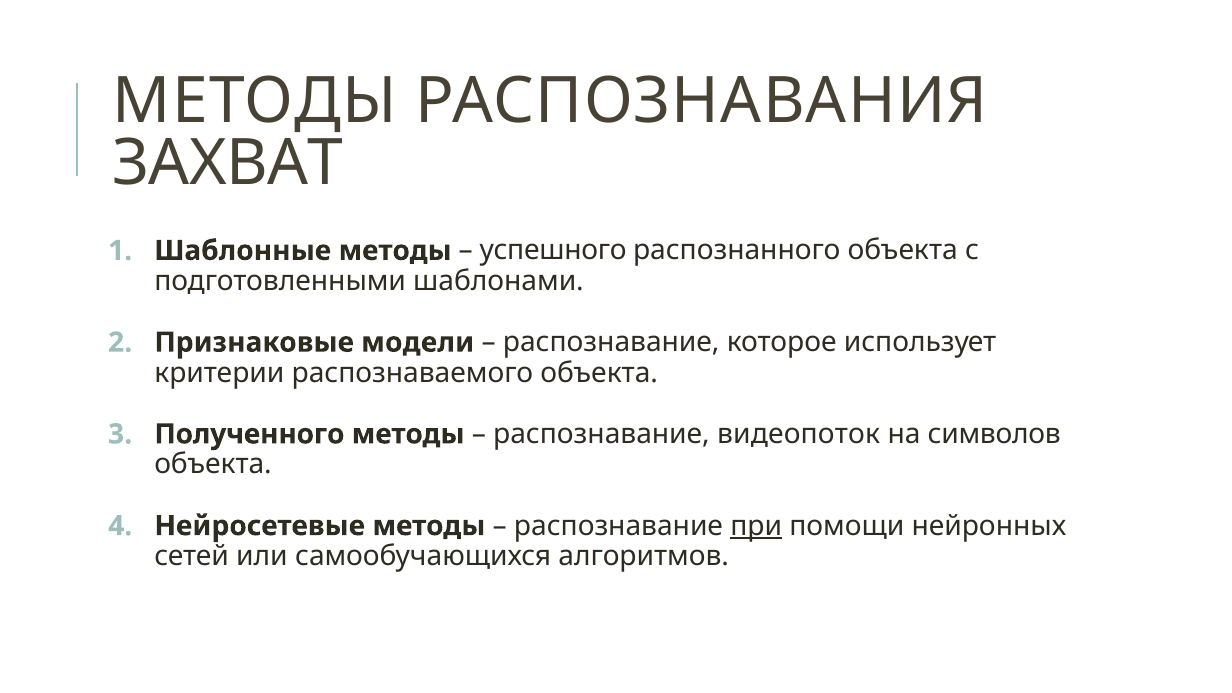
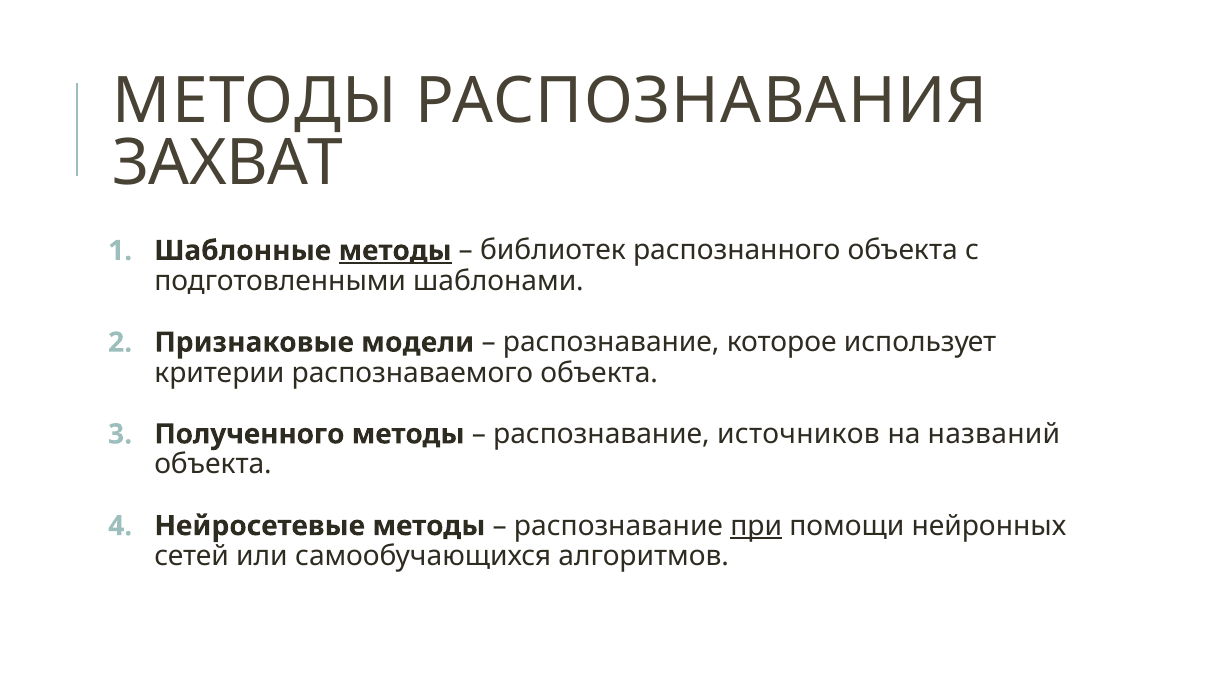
методы underline: none -> present (395, 251)
успешного: успешного -> библиотек (553, 251)
видеопоток: видеопоток -> источников (799, 434)
символов: символов -> названий (994, 434)
